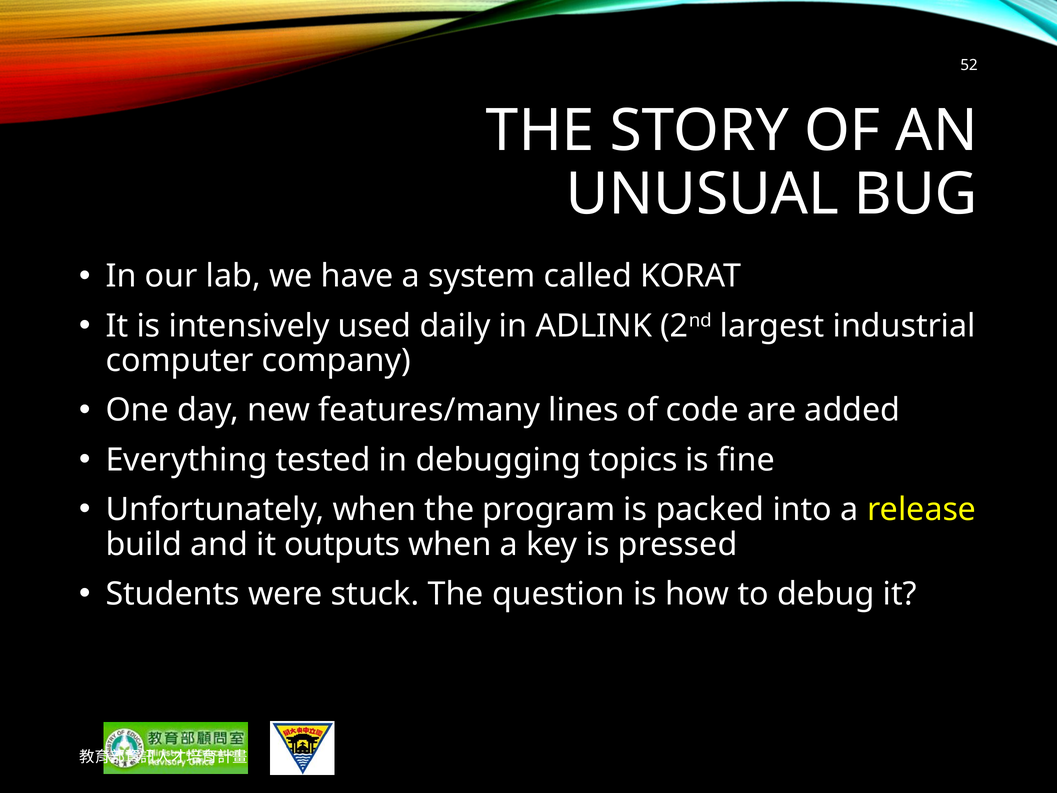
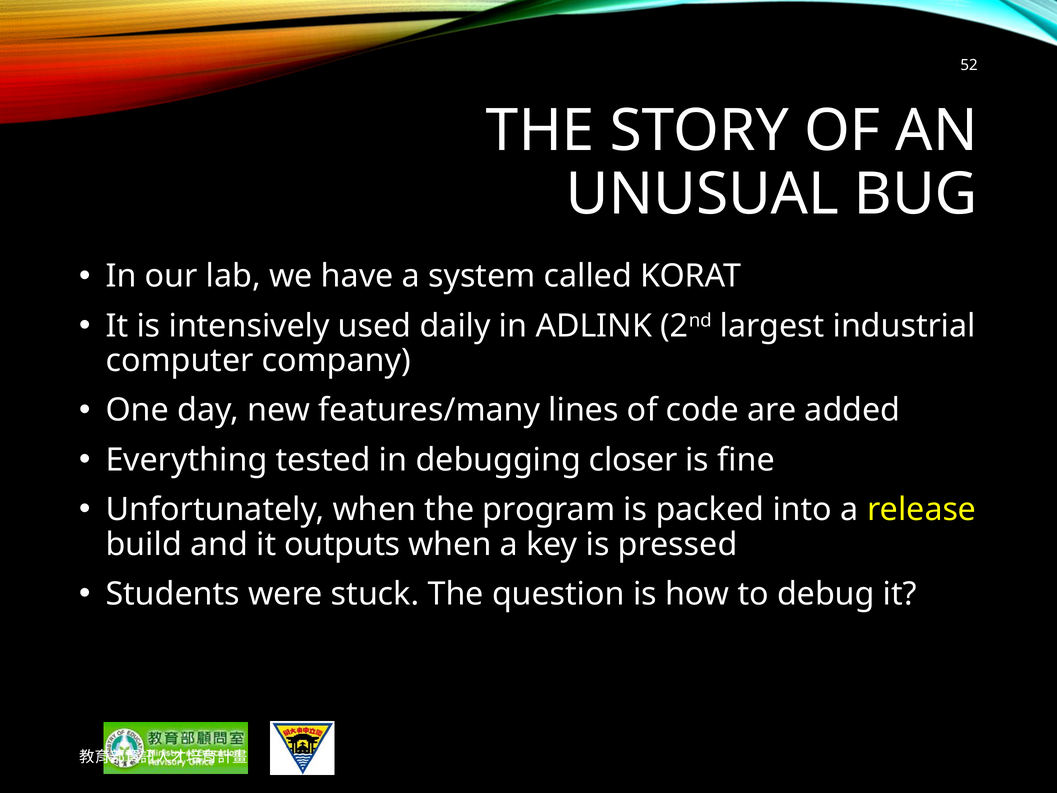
topics: topics -> closer (633, 460)
